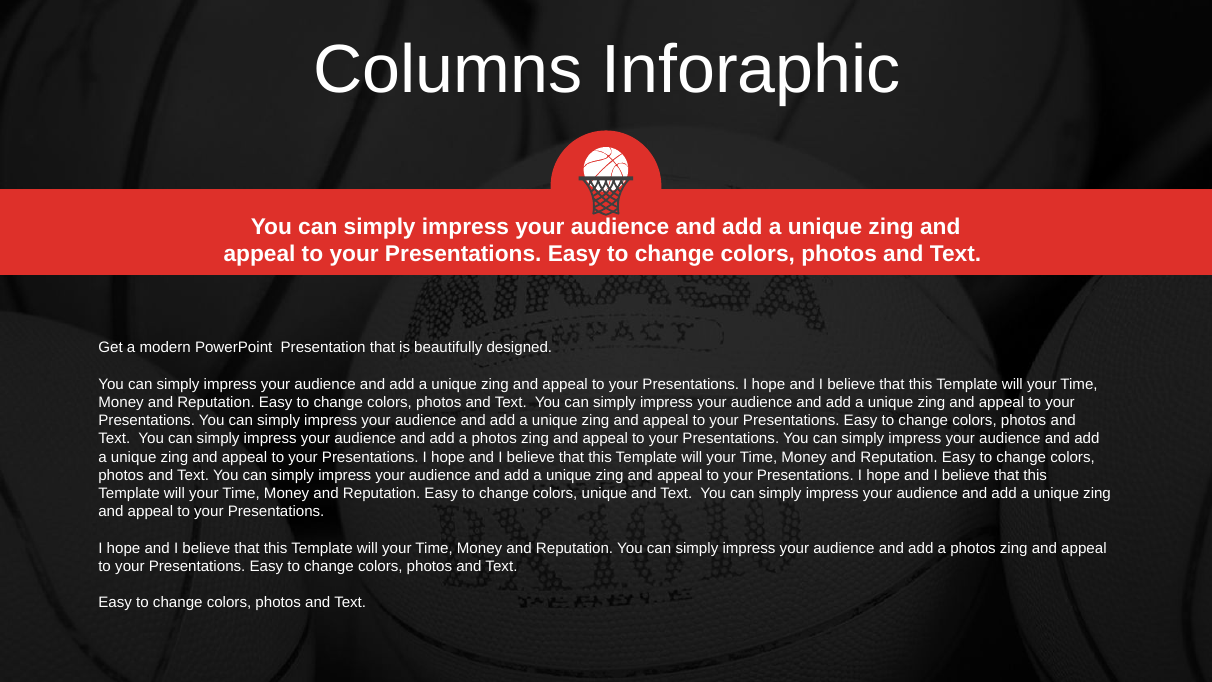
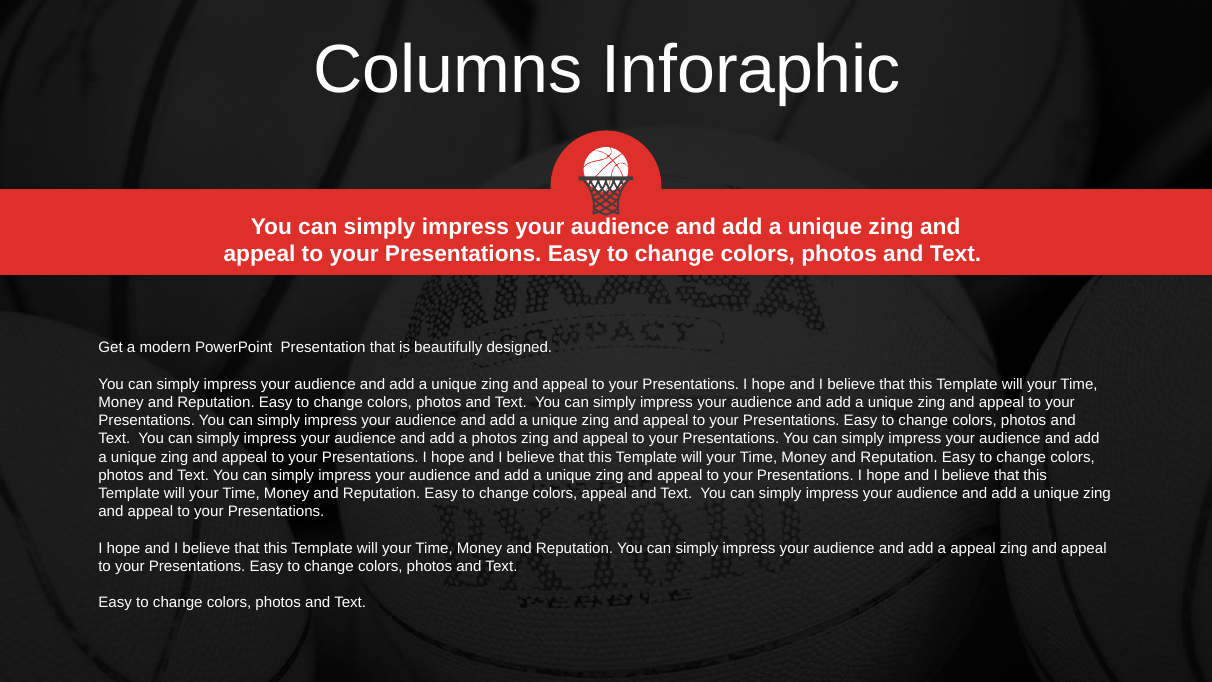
colors unique: unique -> appeal (604, 493)
photos: photos -> appeal (973, 548)
